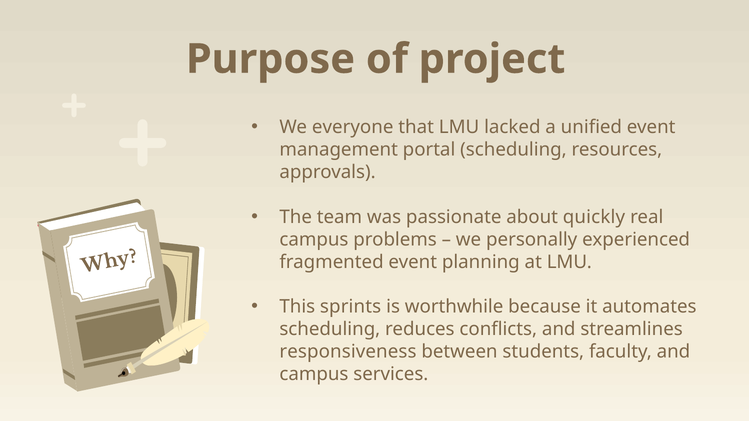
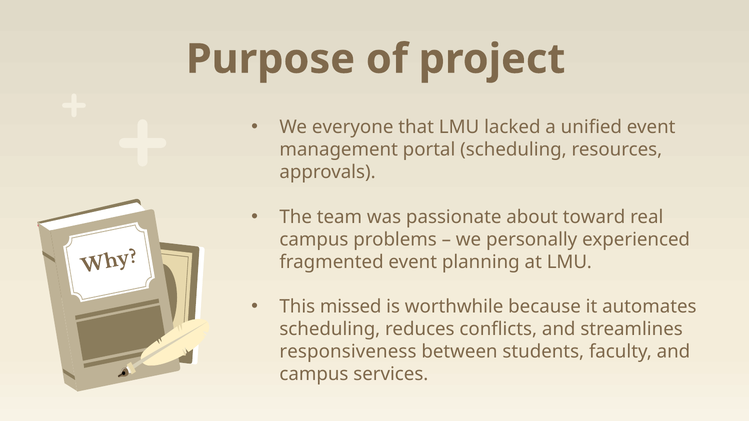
quickly: quickly -> toward (594, 217)
sprints: sprints -> missed (351, 307)
